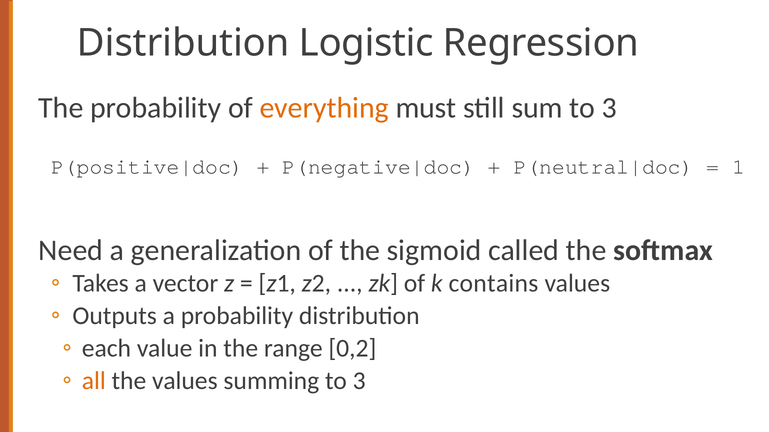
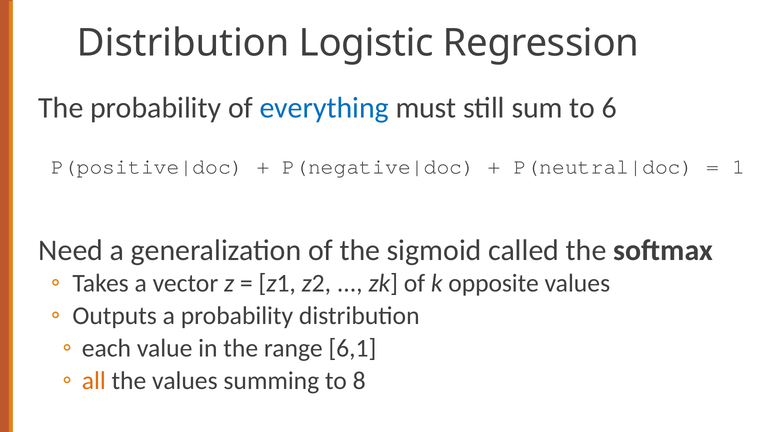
everything colour: orange -> blue (324, 108)
sum to 3: 3 -> 6 (609, 108)
contains: contains -> opposite (494, 284)
0,2: 0,2 -> 6,1 (352, 349)
summing to 3: 3 -> 8 (359, 381)
